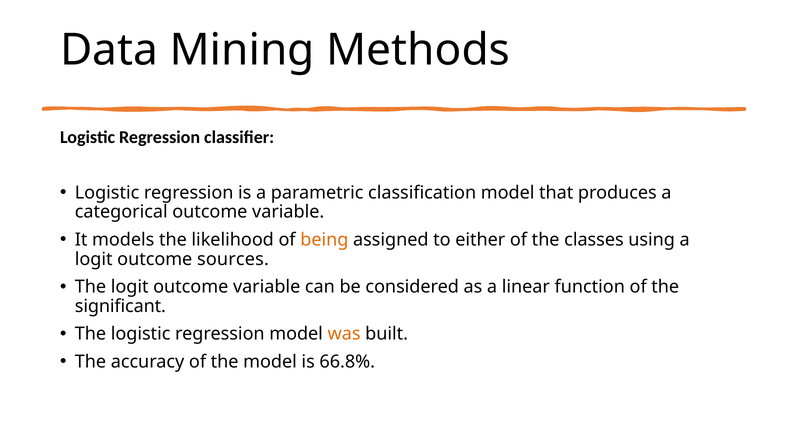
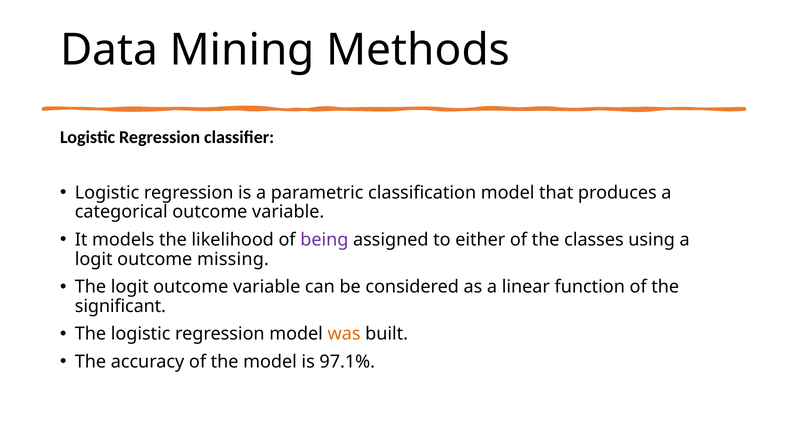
being colour: orange -> purple (324, 240)
sources: sources -> missing (233, 259)
66.8%: 66.8% -> 97.1% (347, 362)
